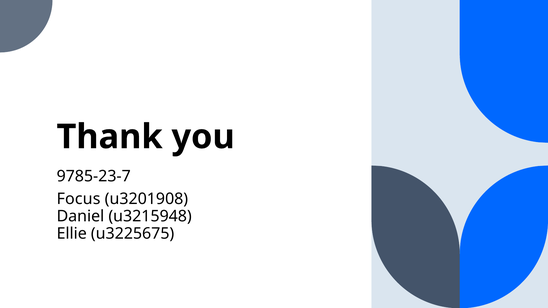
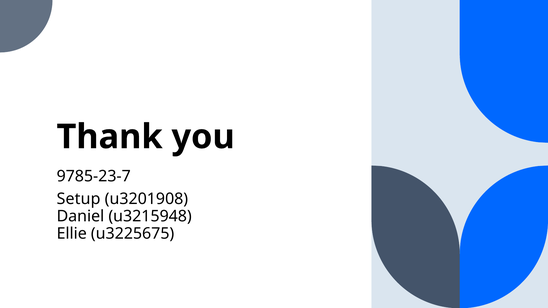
Focus: Focus -> Setup (79, 199)
